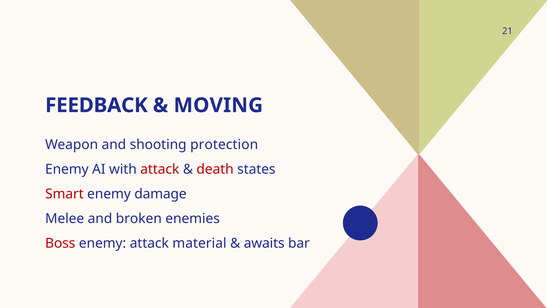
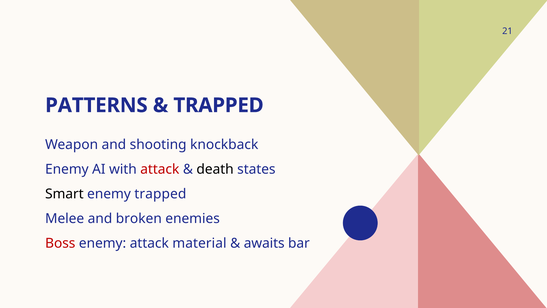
FEEDBACK: FEEDBACK -> PATTERNS (96, 105)
MOVING: MOVING -> TRAPPED (219, 105)
protection: protection -> knockback (224, 145)
death colour: red -> black (215, 169)
Smart colour: red -> black (64, 194)
enemy damage: damage -> trapped (160, 194)
